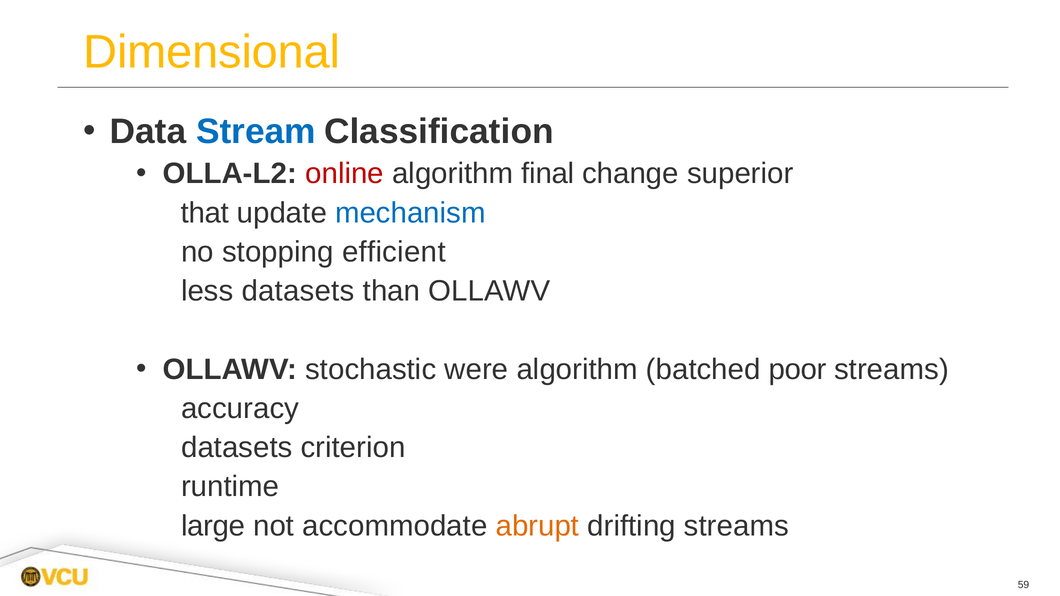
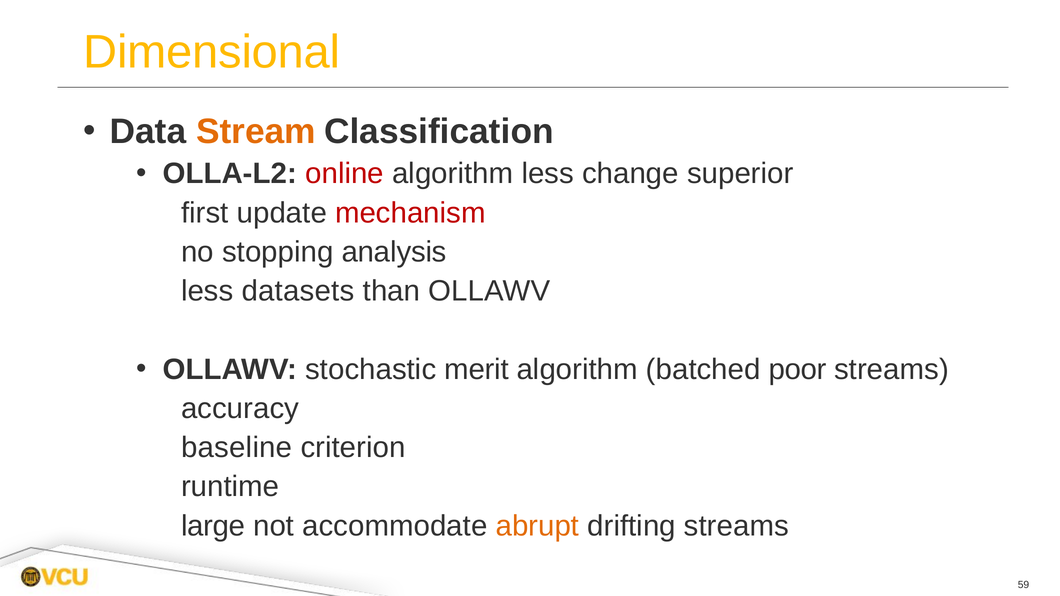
Stream colour: blue -> orange (256, 131)
algorithm final: final -> less (548, 174)
that: that -> first (205, 213)
mechanism colour: blue -> red (410, 213)
efficient: efficient -> analysis (394, 252)
were: were -> merit (477, 369)
datasets: datasets -> baseline (237, 448)
